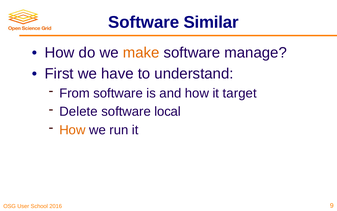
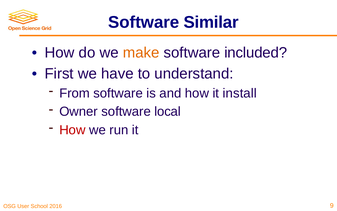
manage: manage -> included (256, 53)
target: target -> install (240, 93)
Delete: Delete -> Owner (79, 111)
How colour: orange -> red (72, 130)
